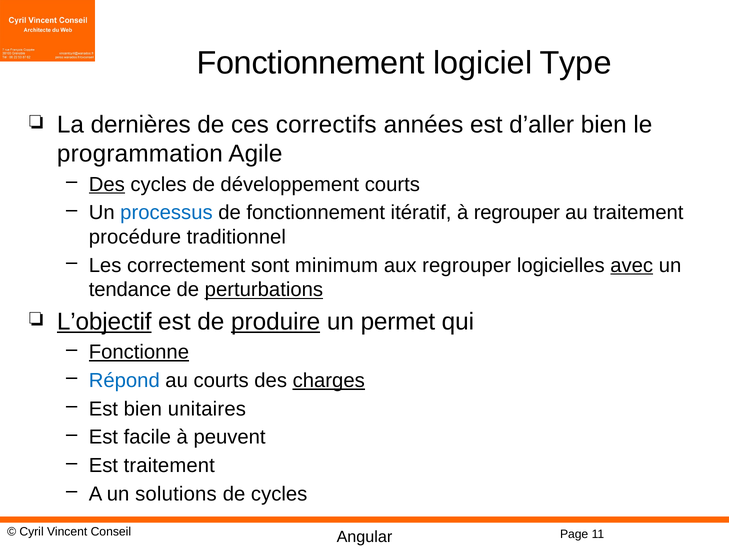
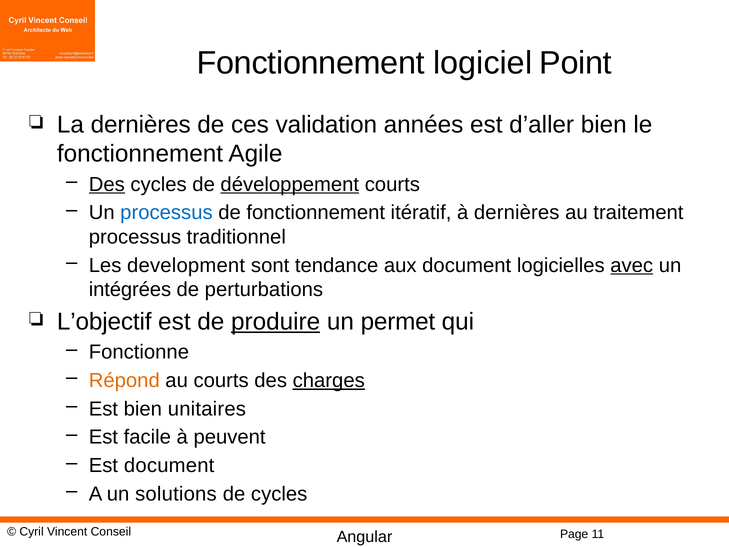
Type: Type -> Point (576, 63)
correctifs: correctifs -> validation (326, 125)
programmation: programmation -> fonctionnement (140, 154)
développement underline: none -> present (290, 184)
à regrouper: regrouper -> dernières (517, 213)
procédure: procédure -> processus (135, 237)
correctement: correctement -> development (186, 265)
minimum: minimum -> tendance (337, 265)
aux regrouper: regrouper -> document (467, 265)
tendance: tendance -> intégrées (130, 290)
perturbations underline: present -> none (264, 290)
L’objectif underline: present -> none (104, 321)
Fonctionne underline: present -> none (139, 352)
Répond colour: blue -> orange (124, 380)
Est traitement: traitement -> document (169, 465)
